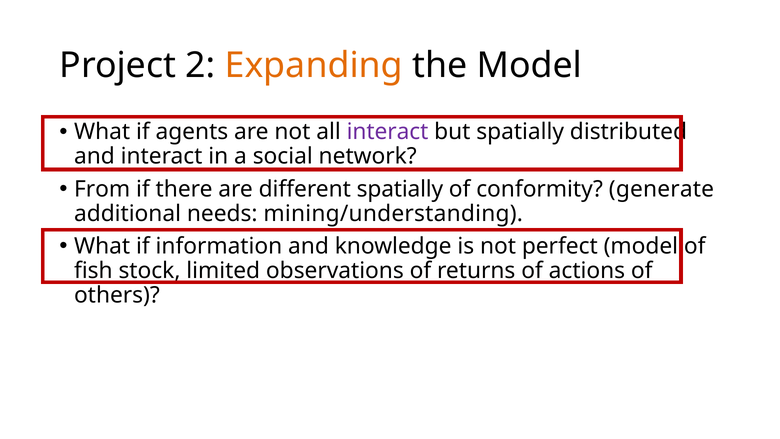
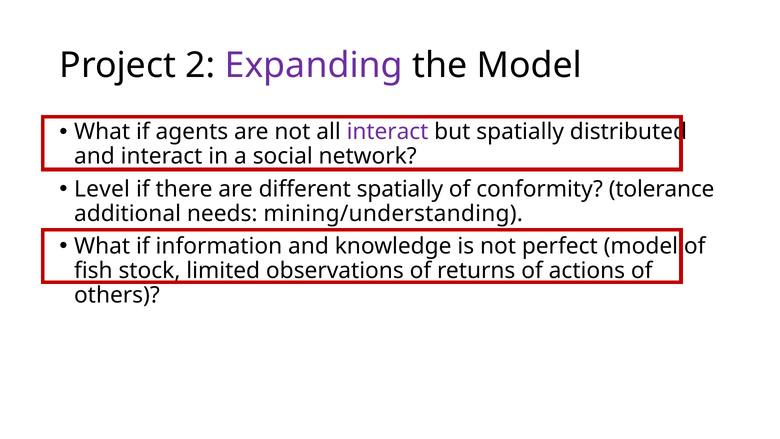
Expanding colour: orange -> purple (314, 66)
From: From -> Level (102, 189)
generate: generate -> tolerance (662, 189)
